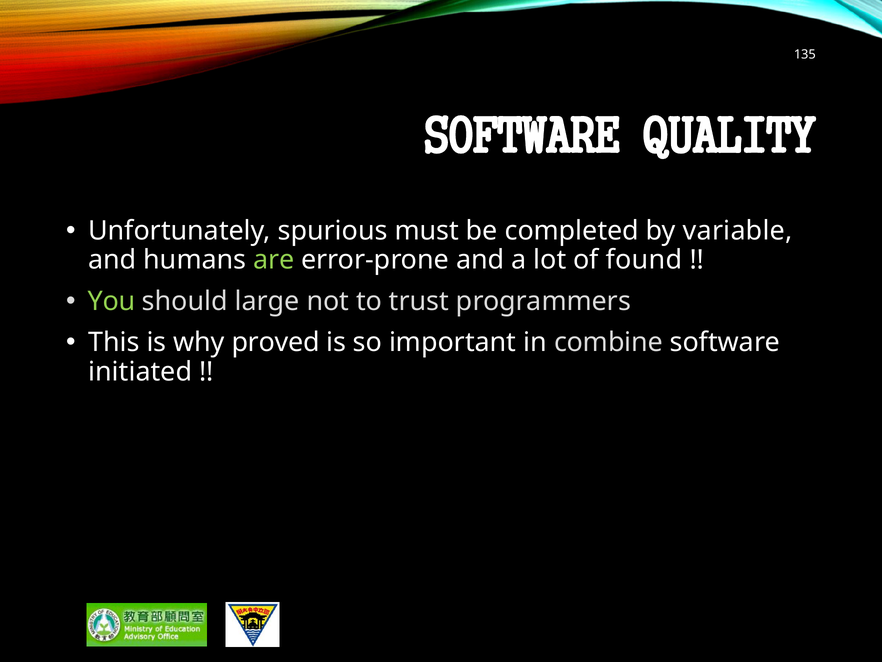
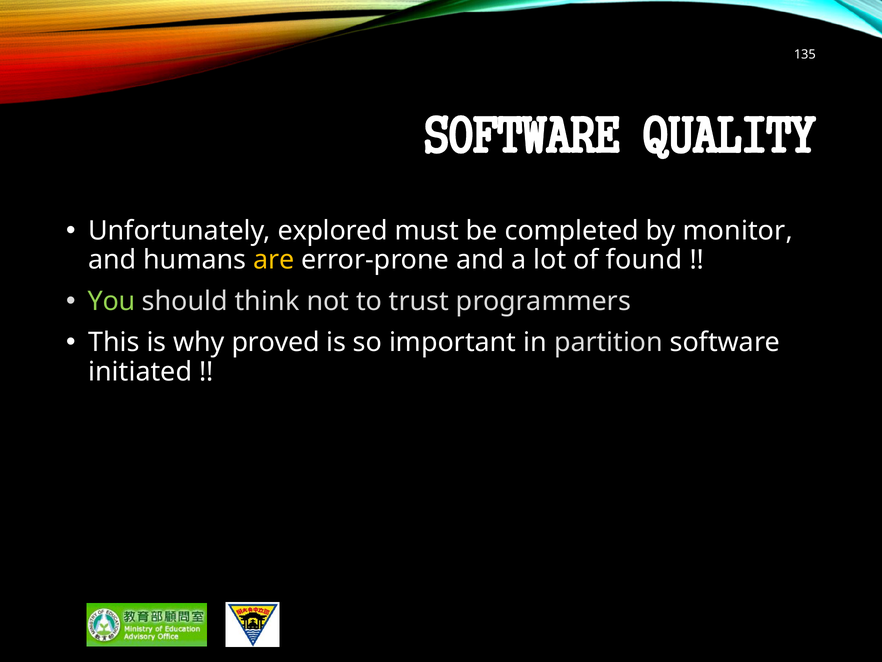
spurious: spurious -> explored (333, 230)
variable: variable -> monitor (738, 230)
are colour: light green -> yellow (274, 260)
large: large -> think (267, 301)
combine: combine -> partition (608, 342)
